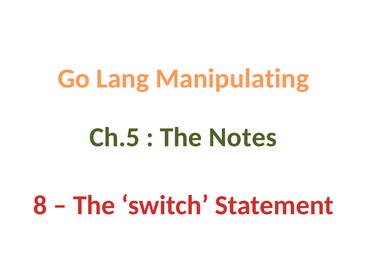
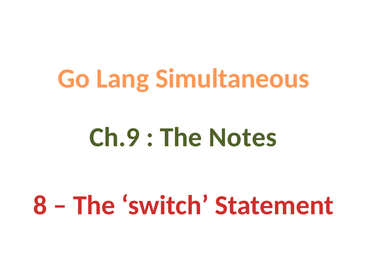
Manipulating: Manipulating -> Simultaneous (232, 79)
Ch.5: Ch.5 -> Ch.9 (115, 138)
